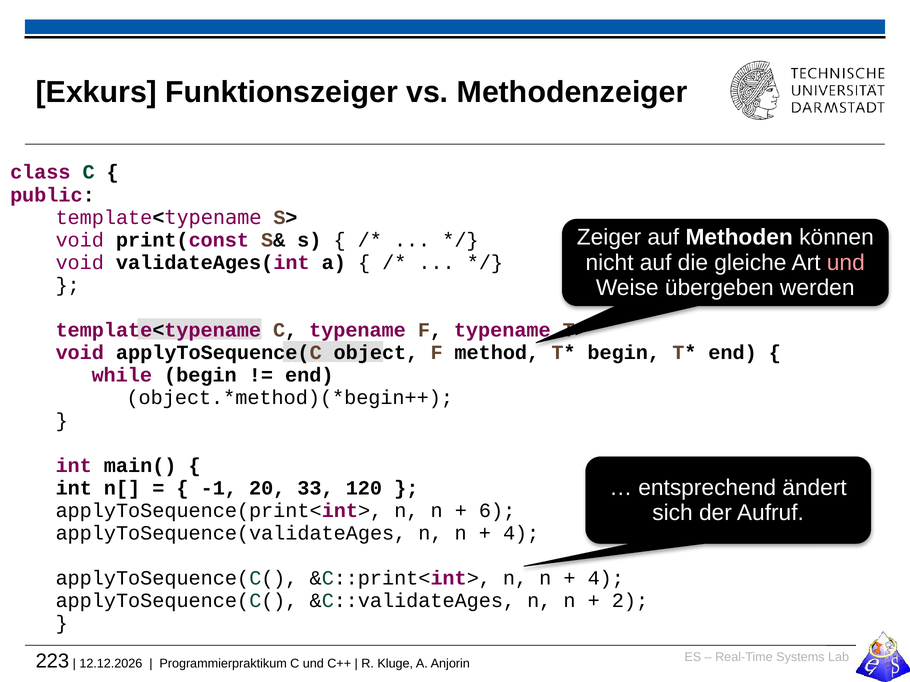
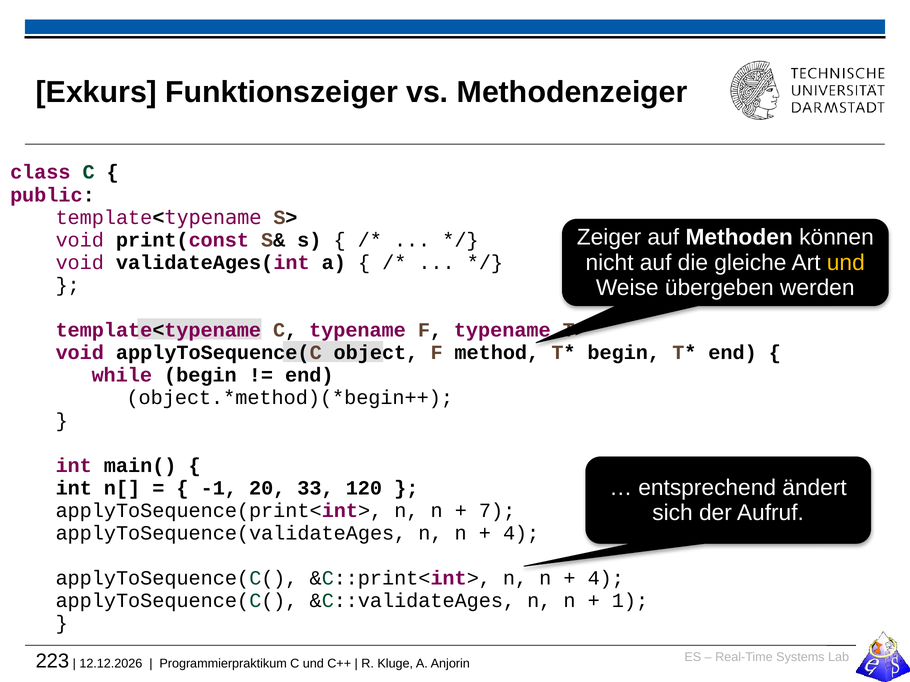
und colour: pink -> yellow (846, 263)
6: 6 -> 7 (497, 511)
2: 2 -> 1 (630, 601)
